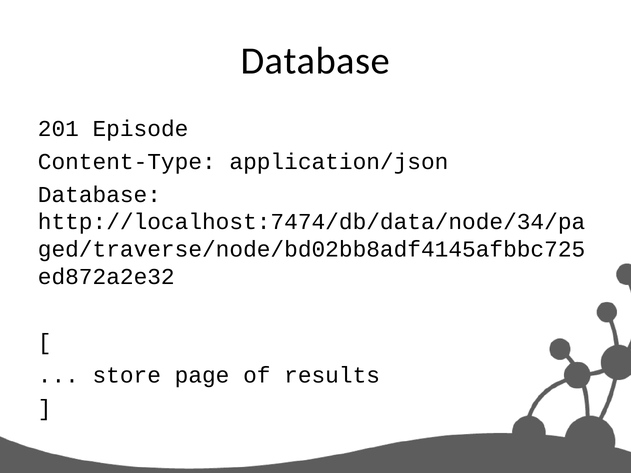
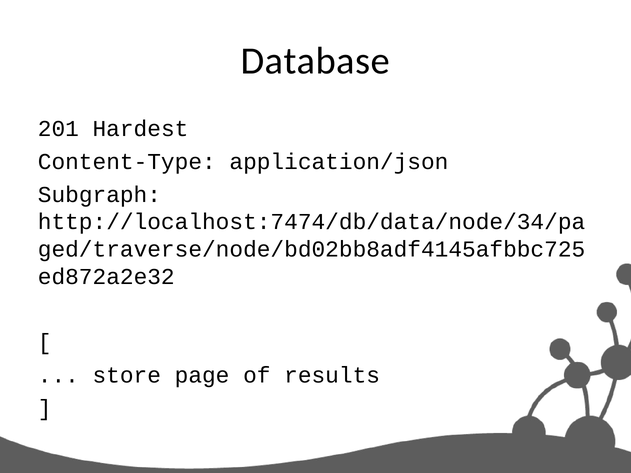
Episode: Episode -> Hardest (140, 129)
Database: Database -> Subgraph (99, 195)
